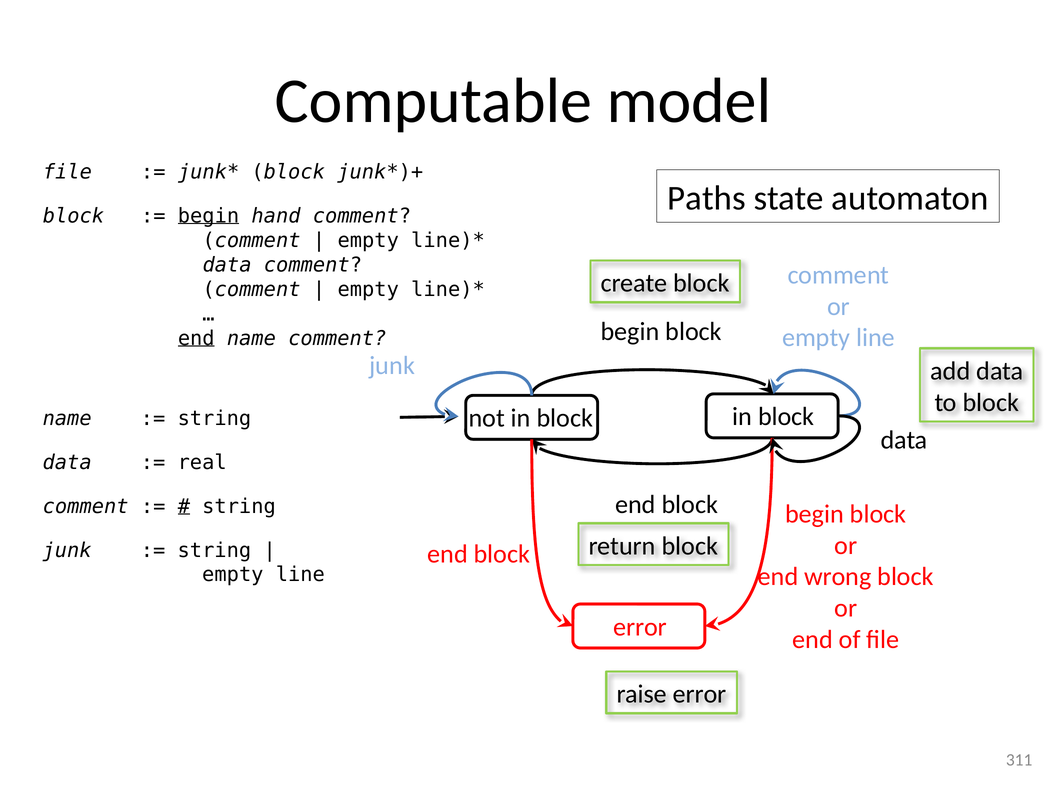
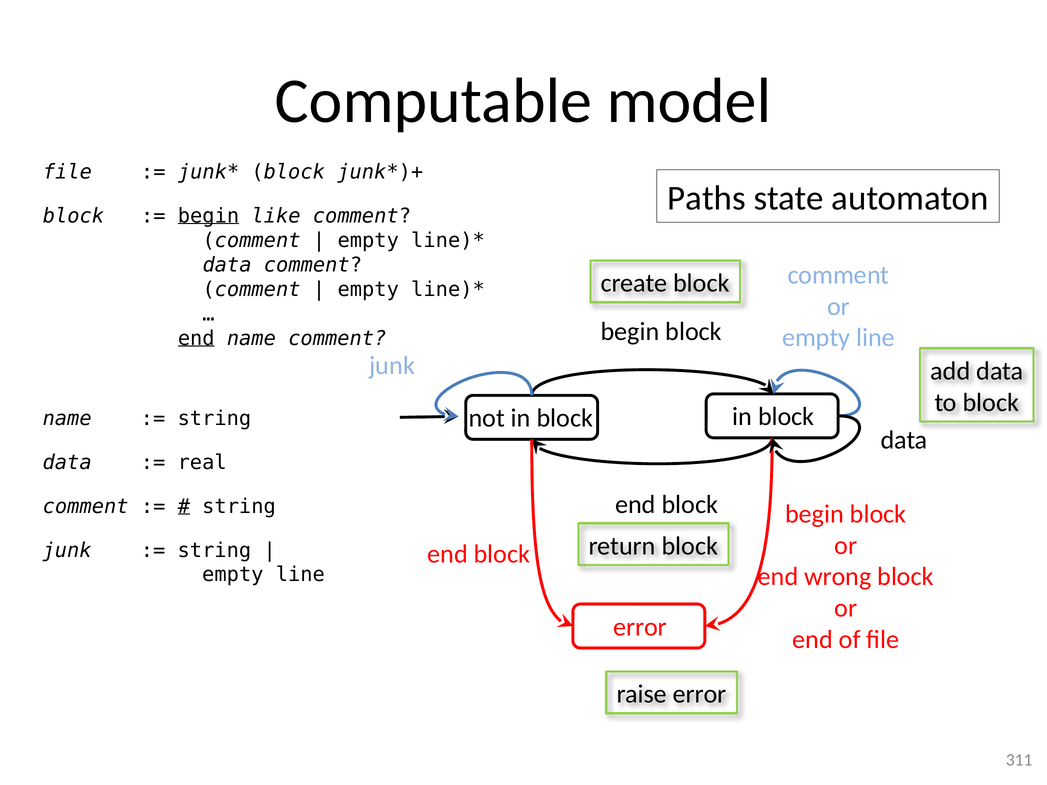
hand: hand -> like (276, 216)
